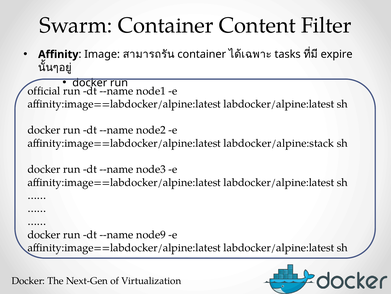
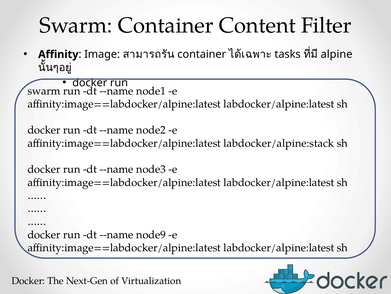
expire: expire -> alpine (337, 54)
official: official -> swarm (44, 91)
